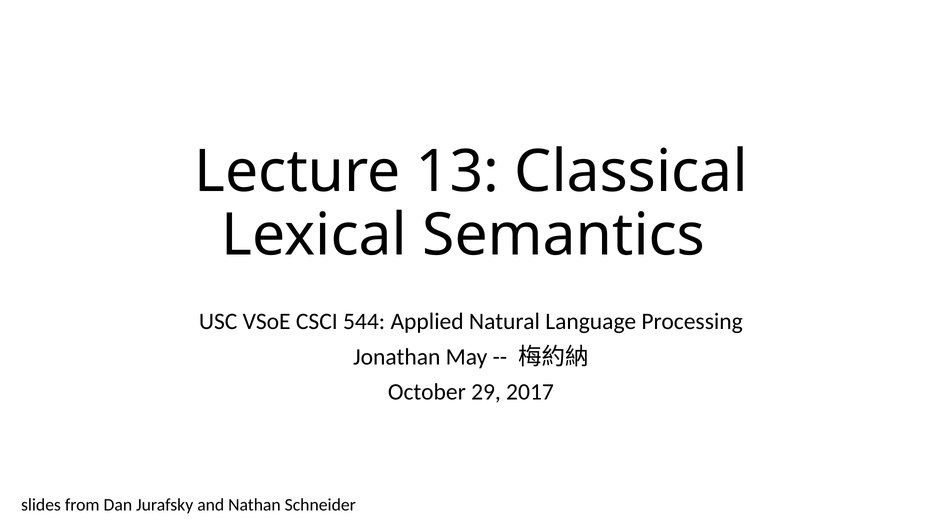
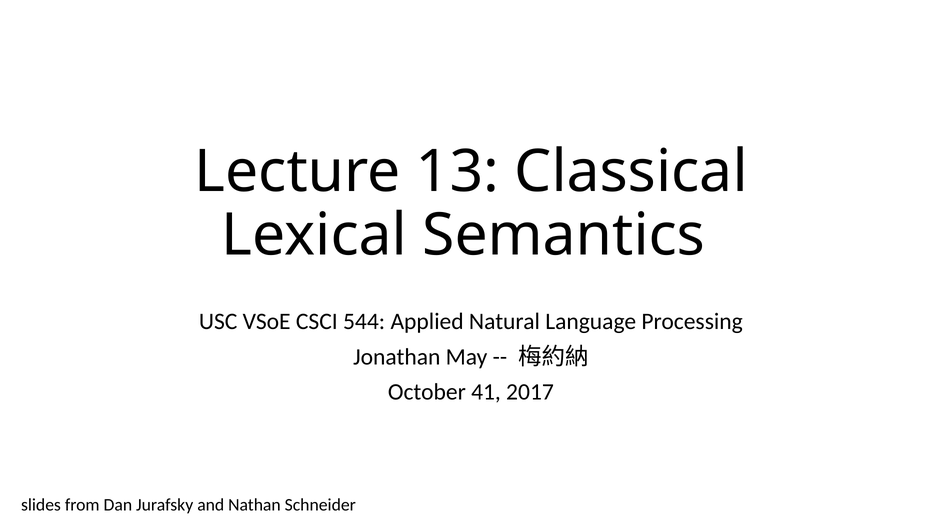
29: 29 -> 41 (486, 392)
